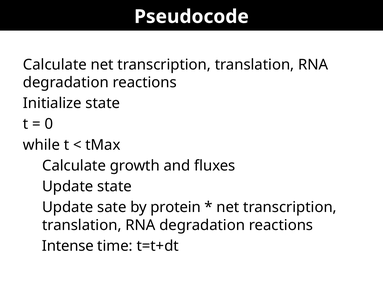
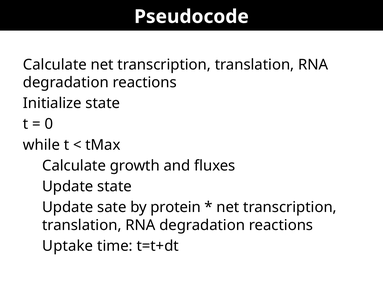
Intense: Intense -> Uptake (68, 246)
